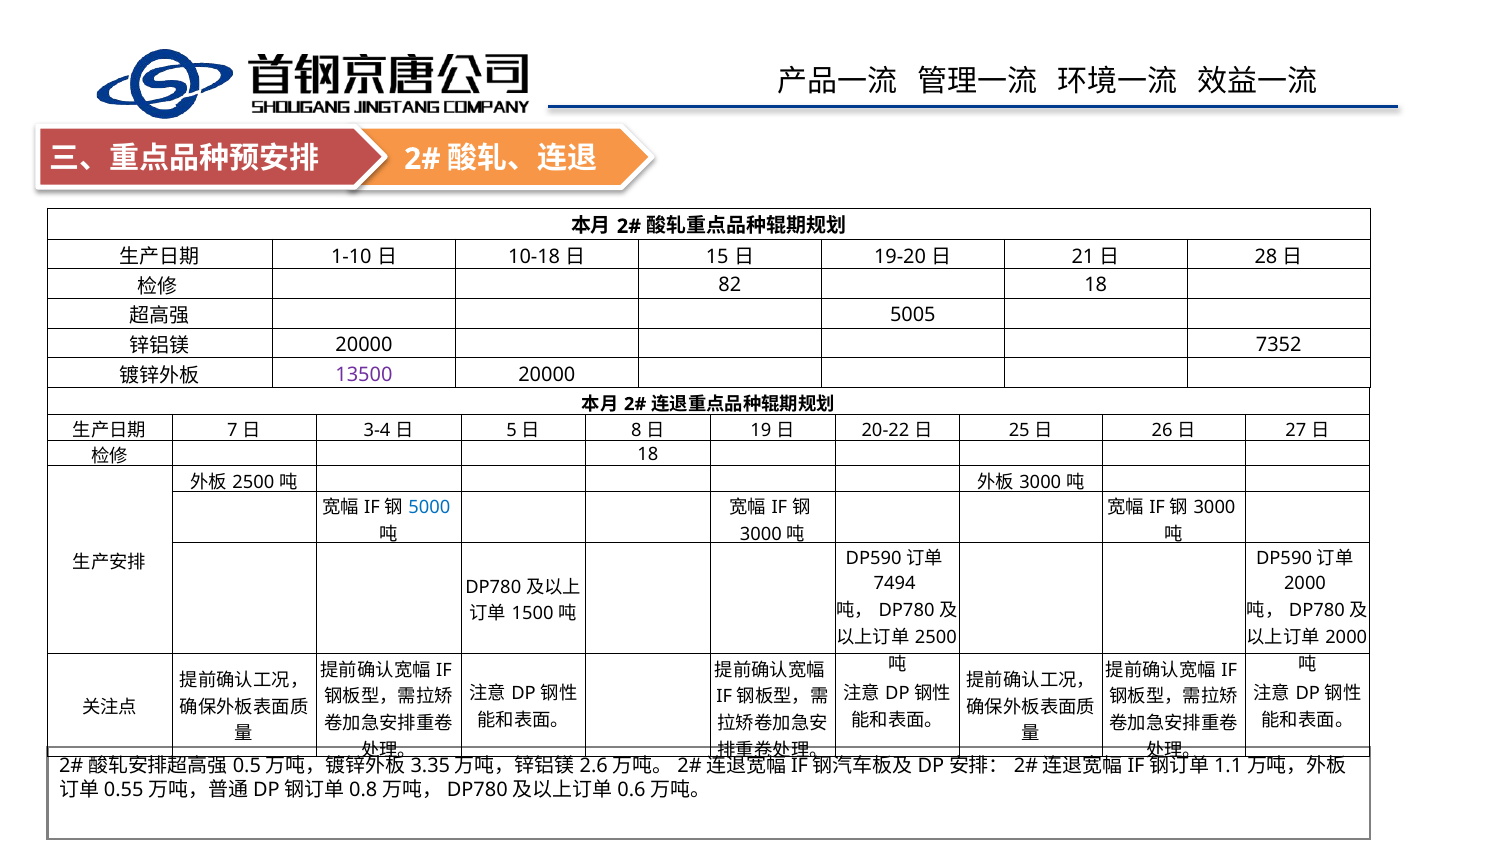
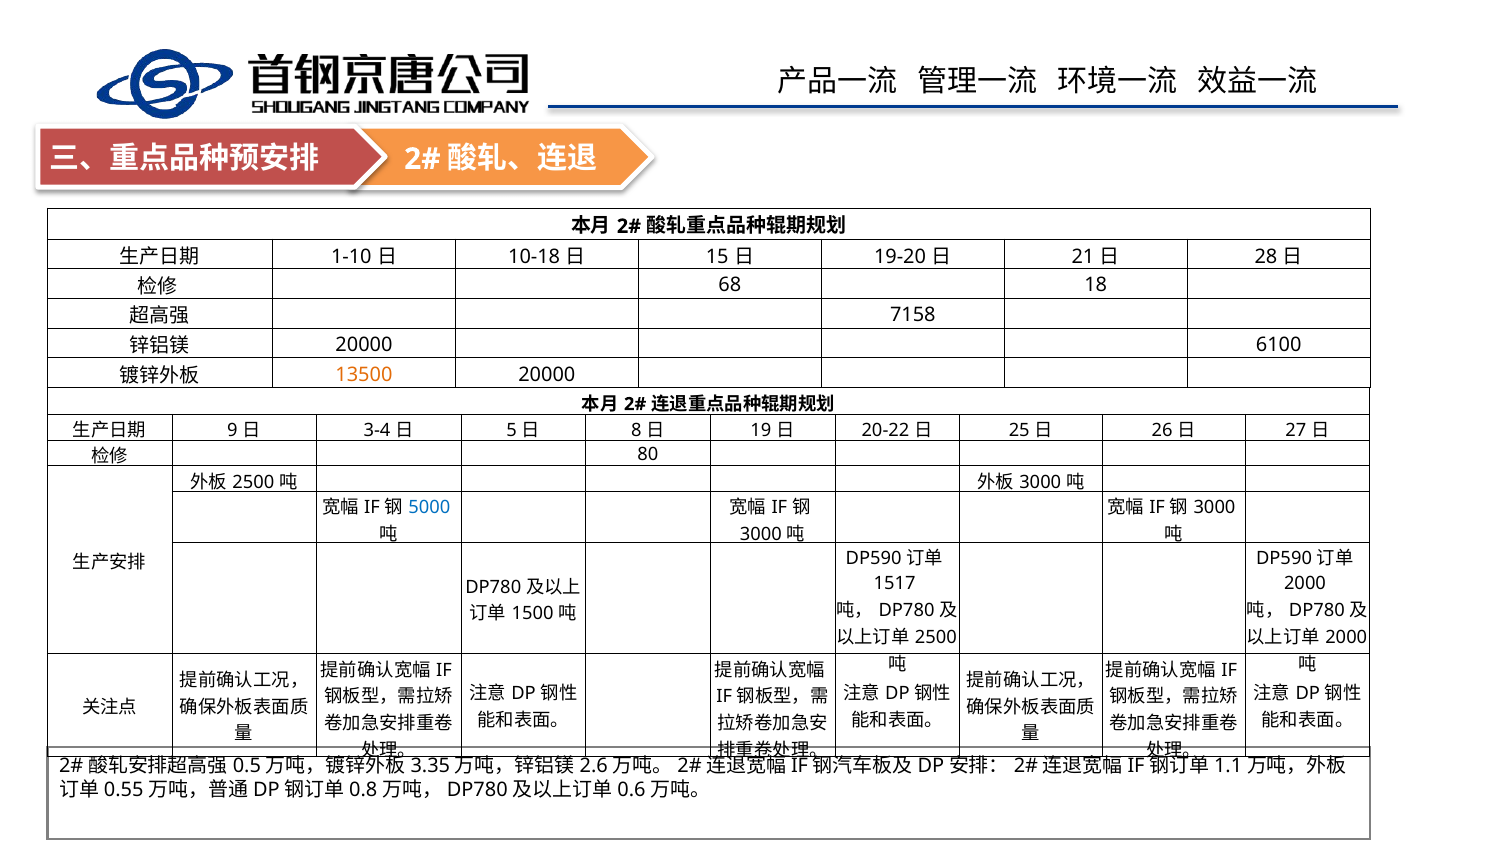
82: 82 -> 68 (730, 285)
5005: 5005 -> 7158 (913, 315)
7352: 7352 -> 6100 (1279, 345)
13500 colour: purple -> orange (364, 374)
7: 7 -> 9 (232, 430)
18: 18 -> 80 (648, 454)
7494: 7494 -> 1517 (895, 583)
